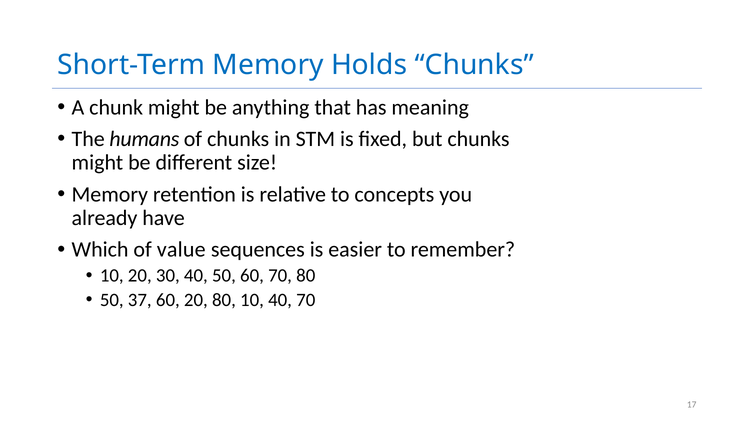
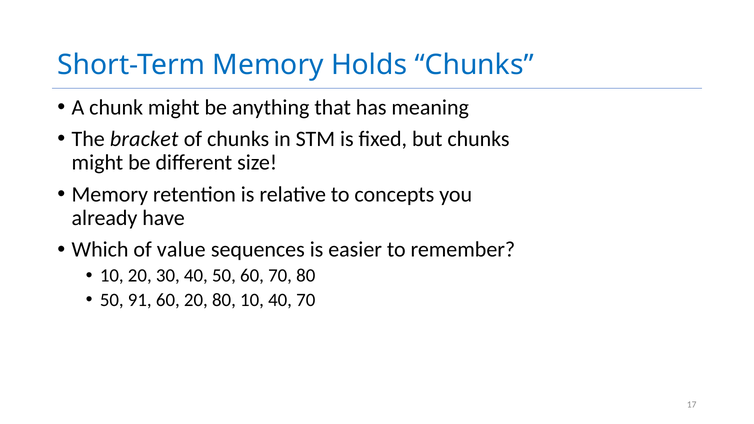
humans: humans -> bracket (144, 139)
37: 37 -> 91 (140, 300)
